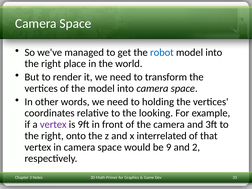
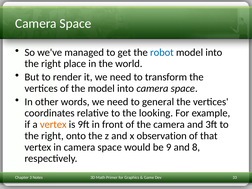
holding: holding -> general (158, 102)
vertex colour: purple -> orange (53, 124)
interrelated: interrelated -> observation (162, 136)
2: 2 -> 8 (196, 147)
